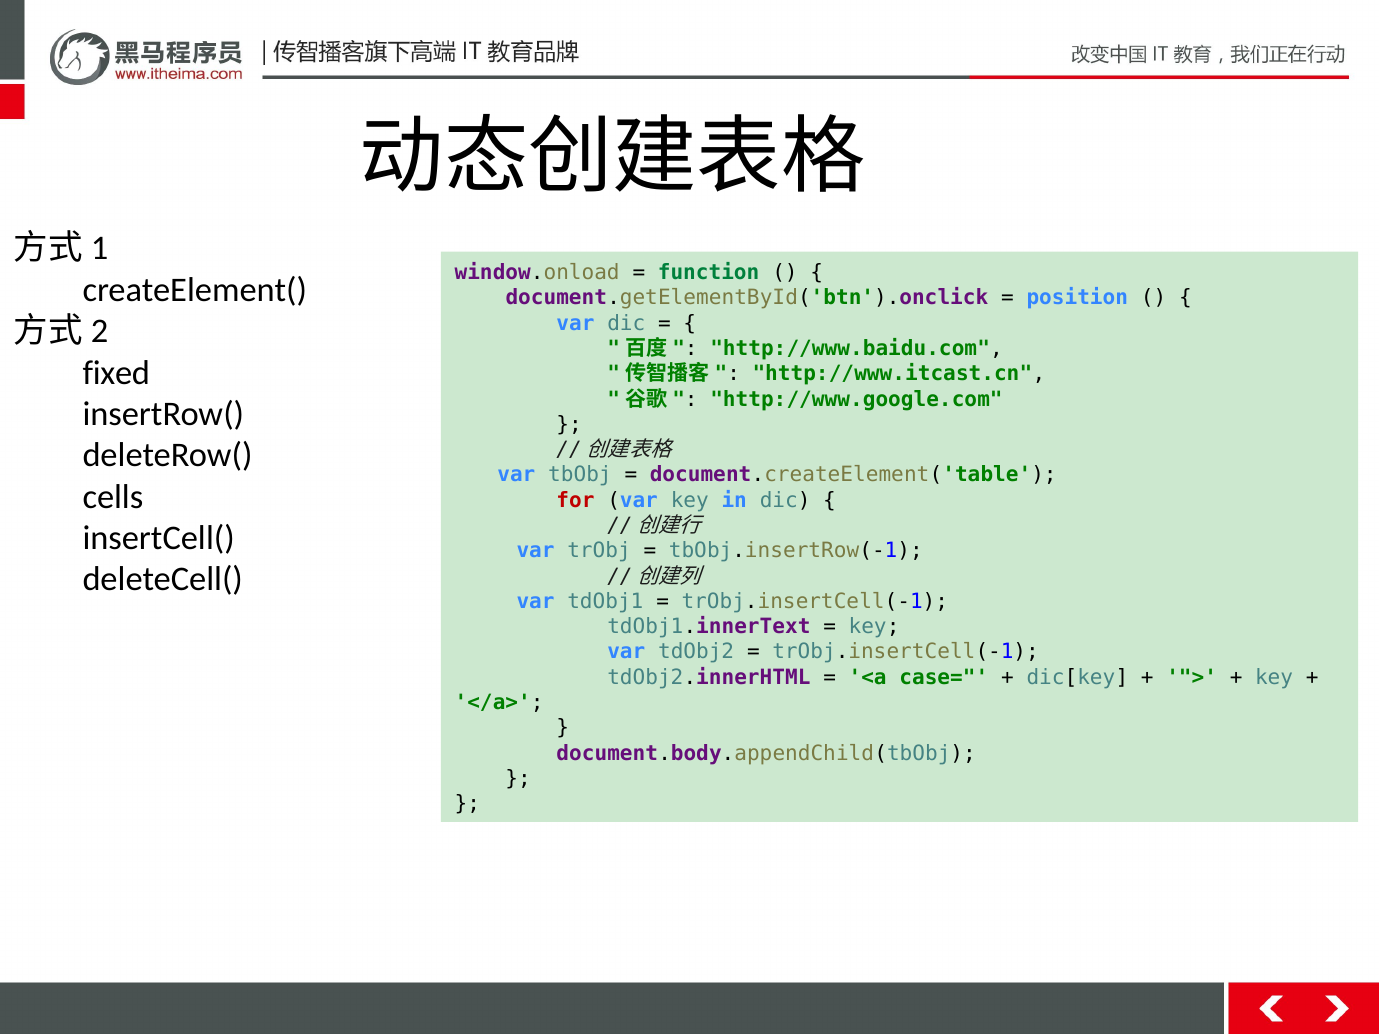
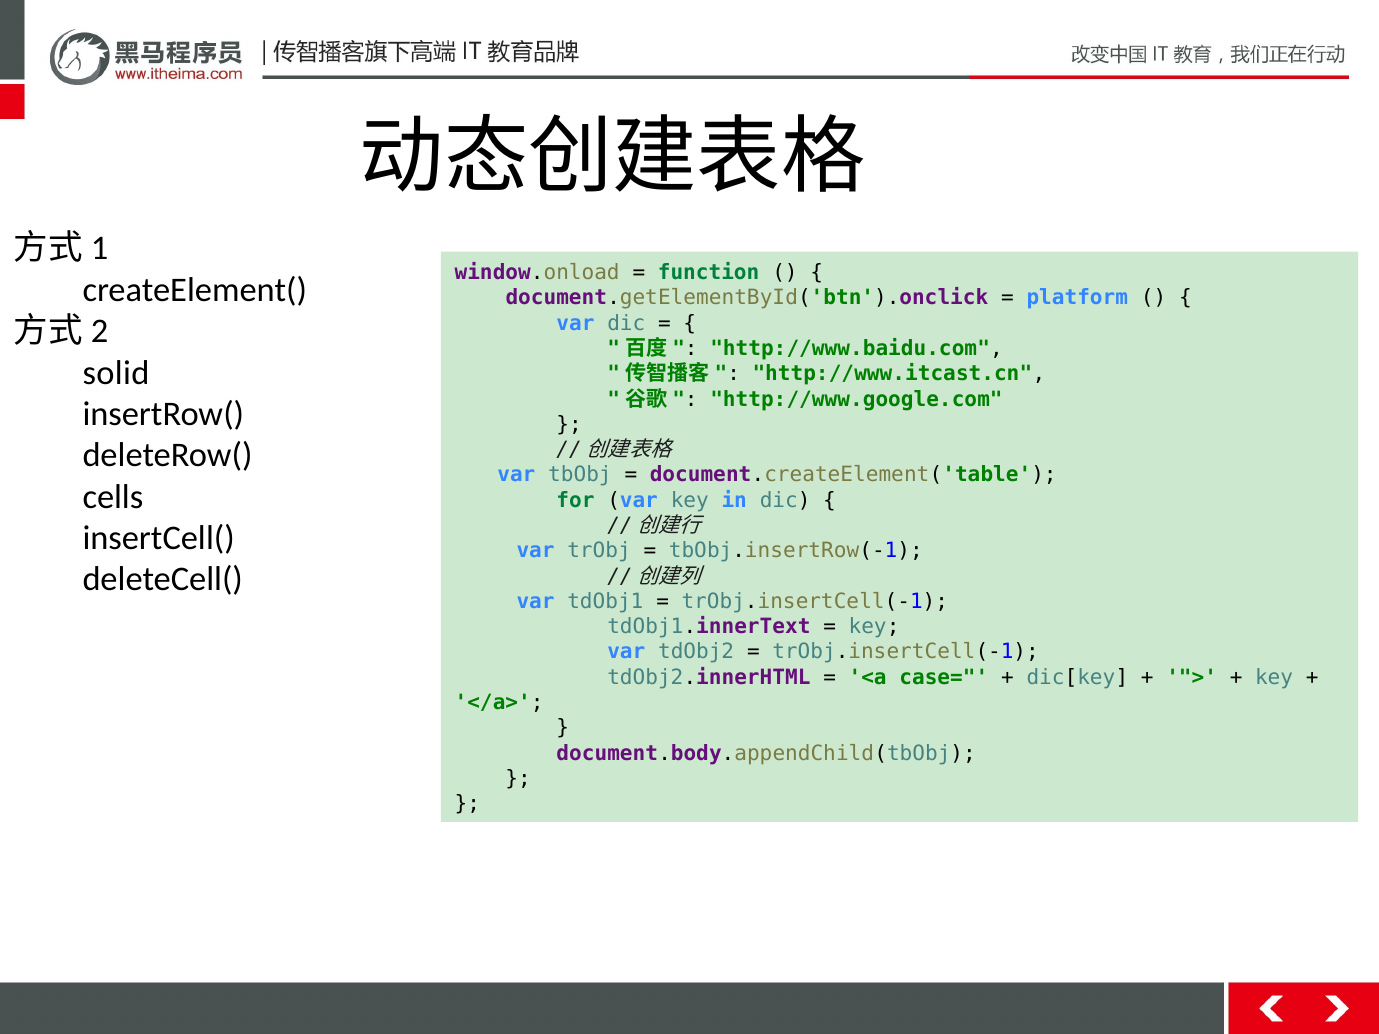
position: position -> platform (1077, 298)
fixed: fixed -> solid (116, 373)
for colour: red -> green (575, 500)
